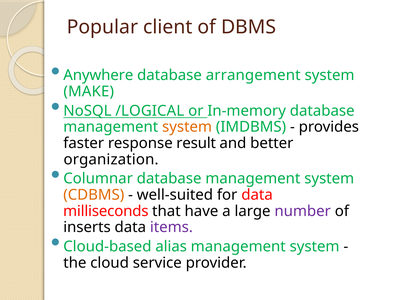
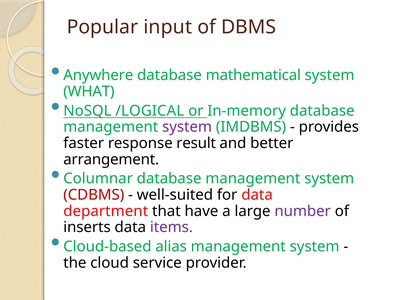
client: client -> input (168, 27)
arrangement: arrangement -> mathematical (253, 75)
MAKE: MAKE -> WHAT (89, 92)
system colour: orange -> purple (187, 127)
organization: organization -> arrangement (111, 159)
CDBMS colour: orange -> red (94, 195)
milliseconds: milliseconds -> department (106, 211)
